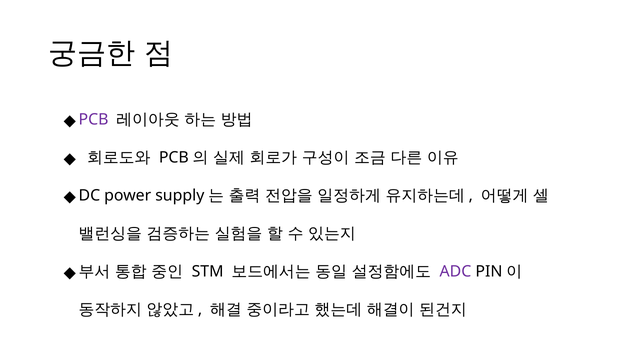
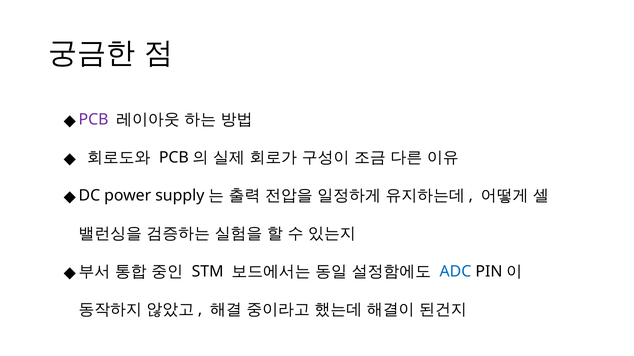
ADC colour: purple -> blue (455, 272)
